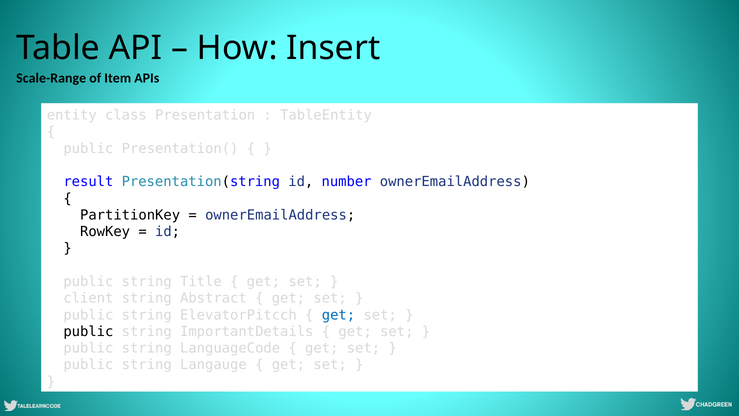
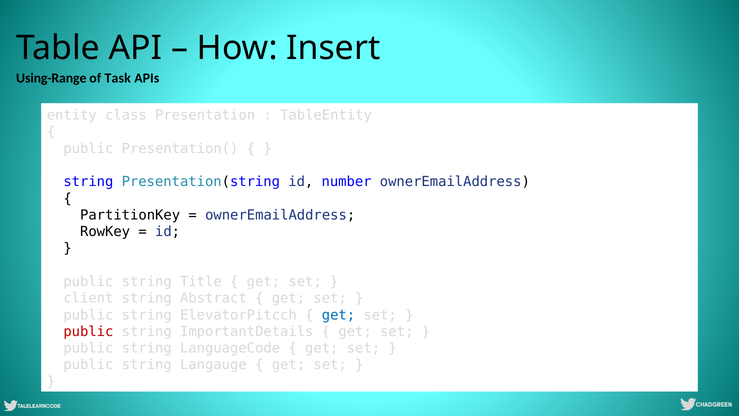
Scale-Range: Scale-Range -> Using-Range (51, 78)
Item: Item -> Task (118, 78)
result: result -> string (88, 182)
public colour: black -> red (88, 331)
